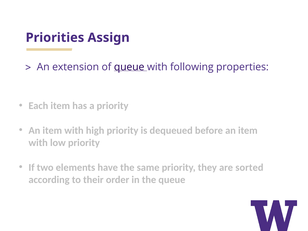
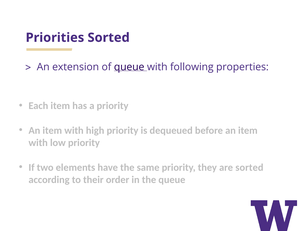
Priorities Assign: Assign -> Sorted (109, 38)
